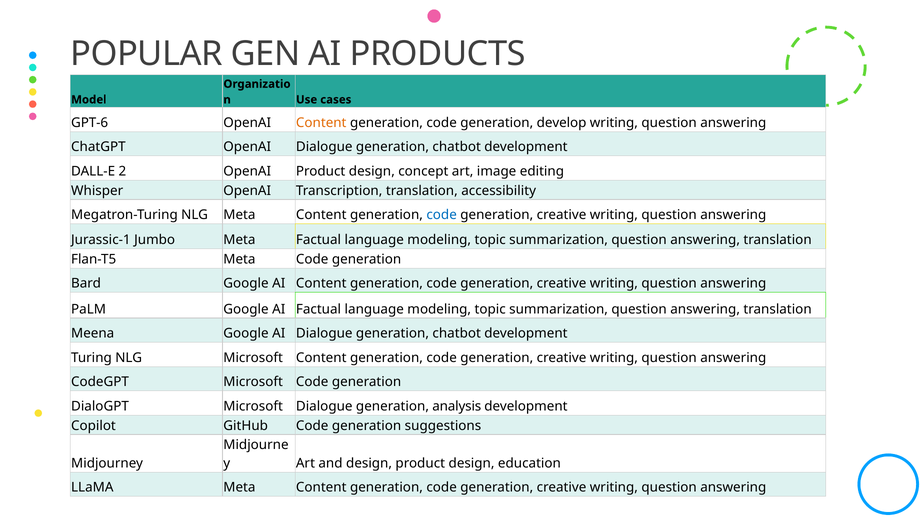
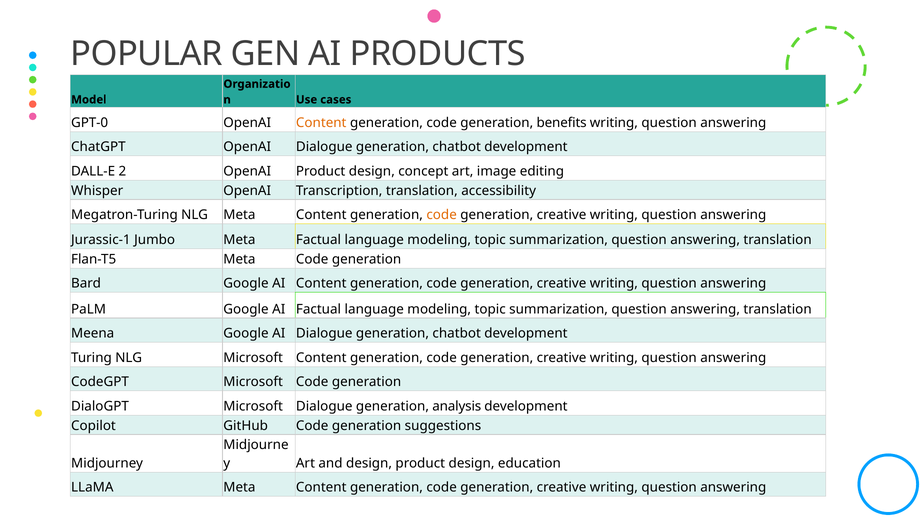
GPT-6: GPT-6 -> GPT-0 (90, 123)
develop: develop -> benefits (562, 123)
code colour: blue -> orange (442, 215)
